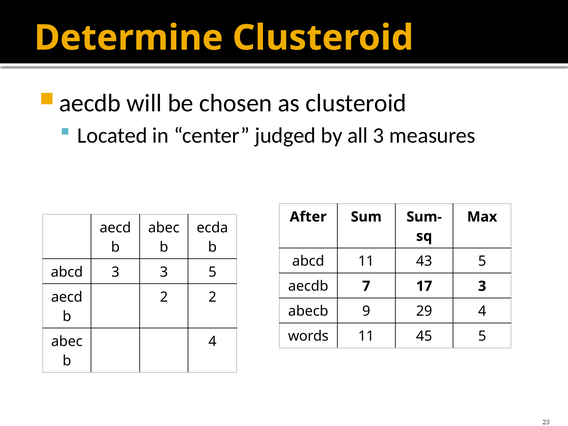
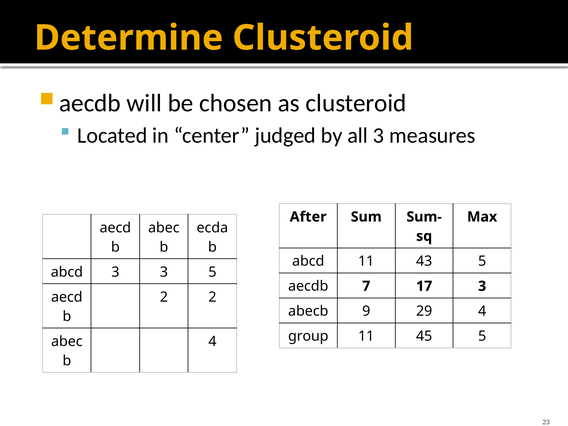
words: words -> group (308, 336)
